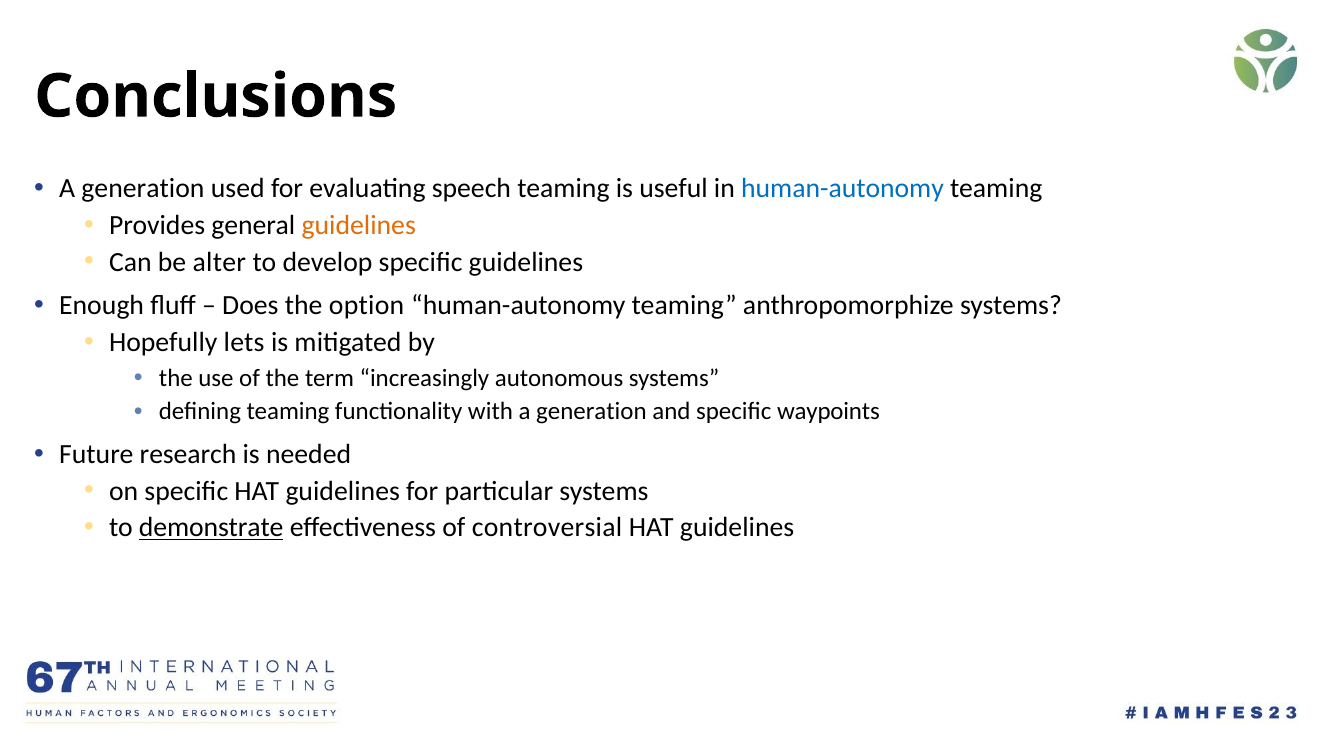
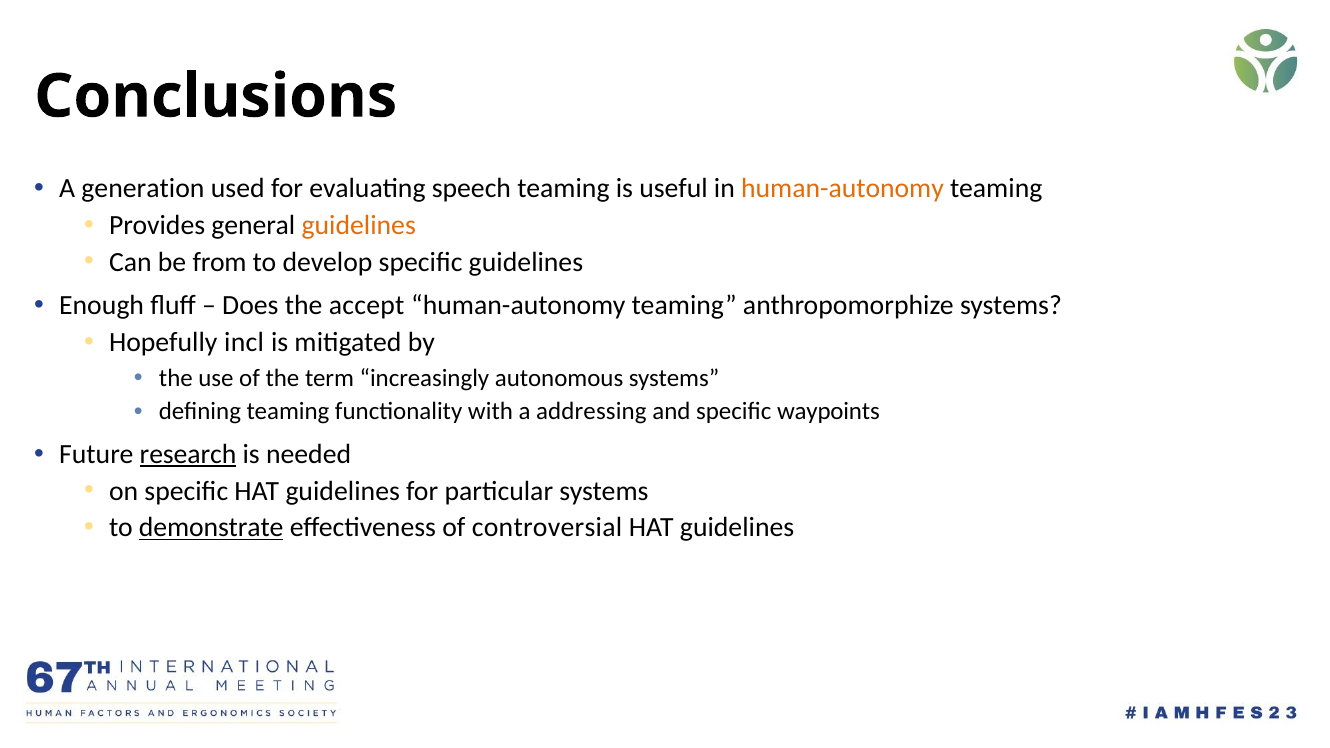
human-autonomy colour: blue -> orange (843, 188)
alter: alter -> from (220, 262)
option: option -> accept (367, 306)
lets: lets -> incl (244, 343)
with a generation: generation -> addressing (591, 412)
research underline: none -> present (188, 454)
